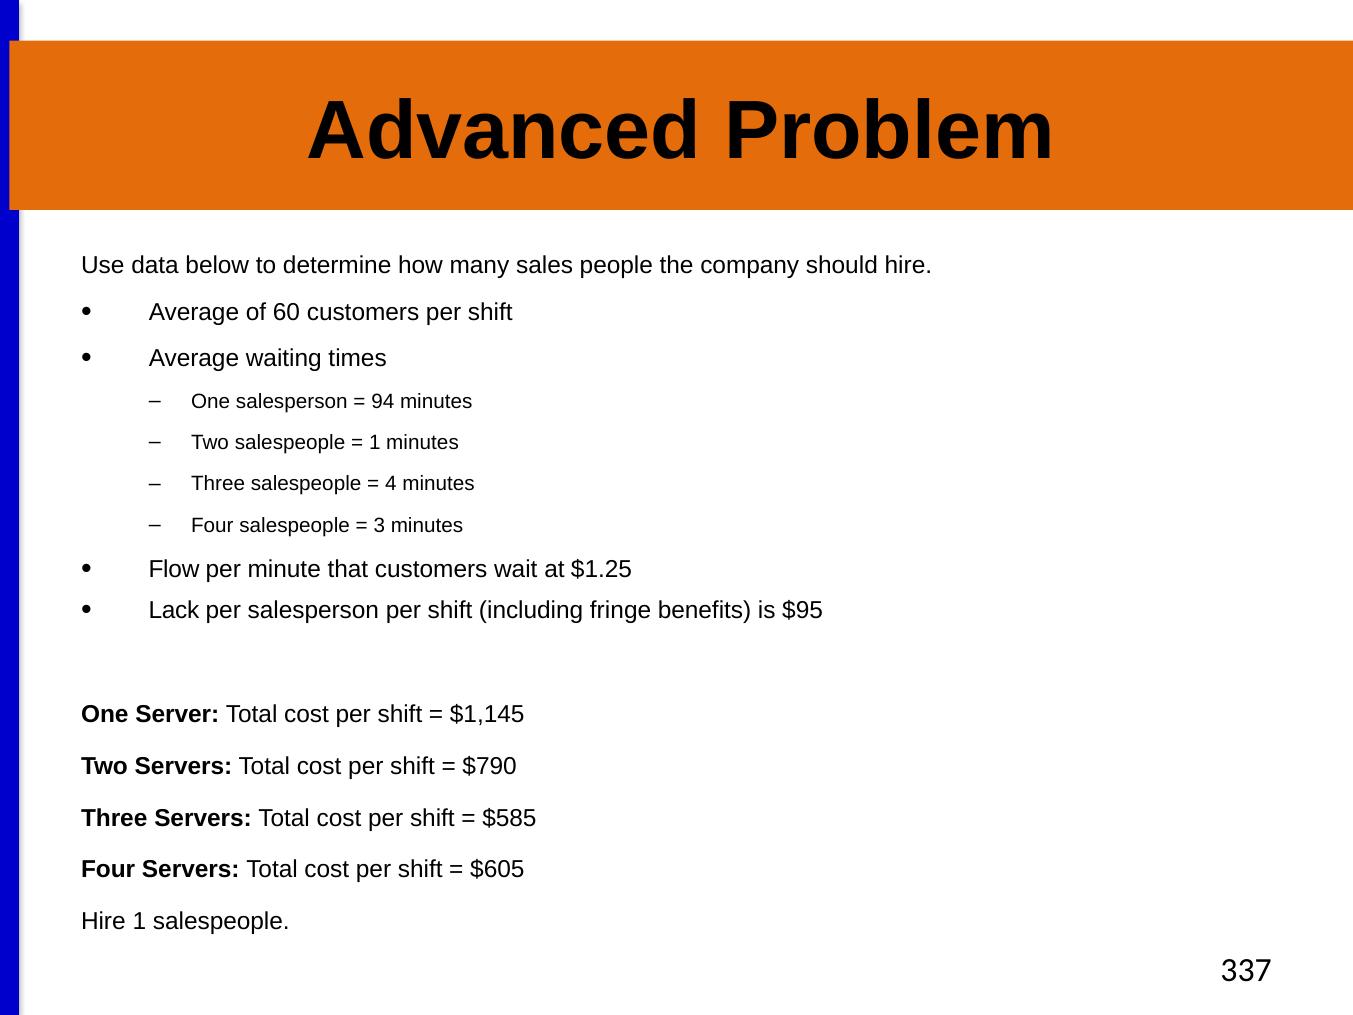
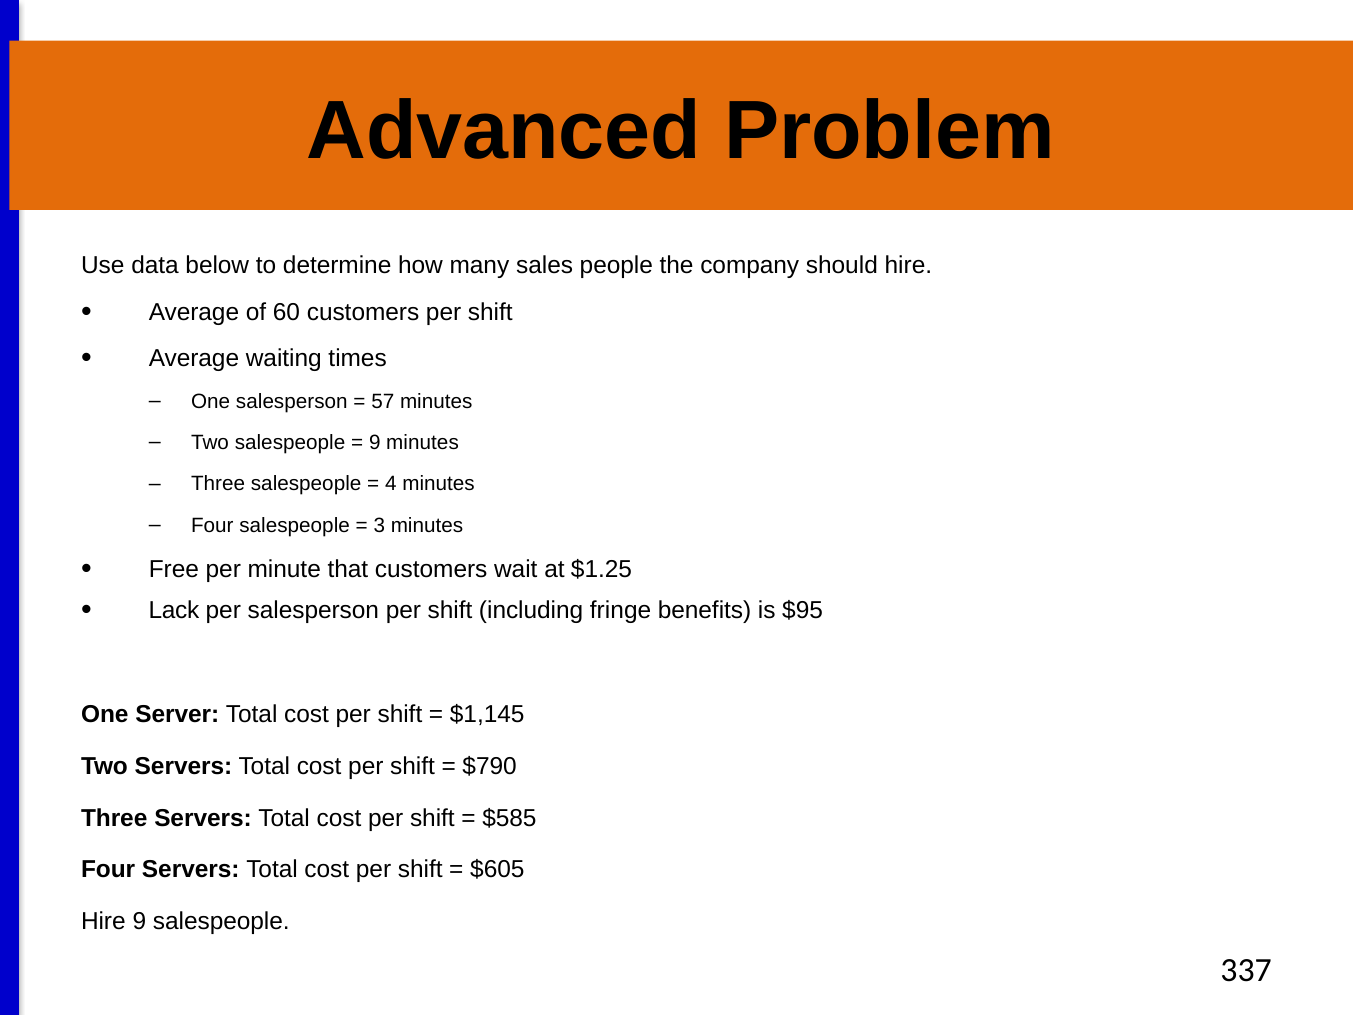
94: 94 -> 57 (383, 402)
1: 1 -> 9 (375, 443)
Flow: Flow -> Free (174, 570)
Hire 1: 1 -> 9 (139, 922)
